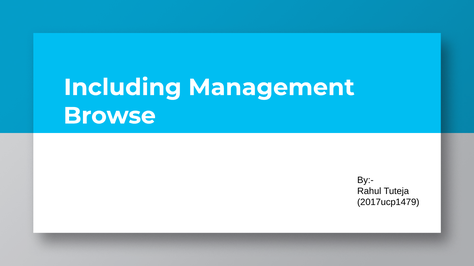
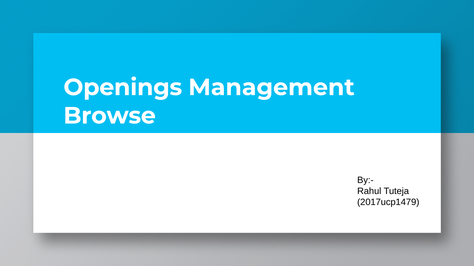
Including: Including -> Openings (123, 88)
